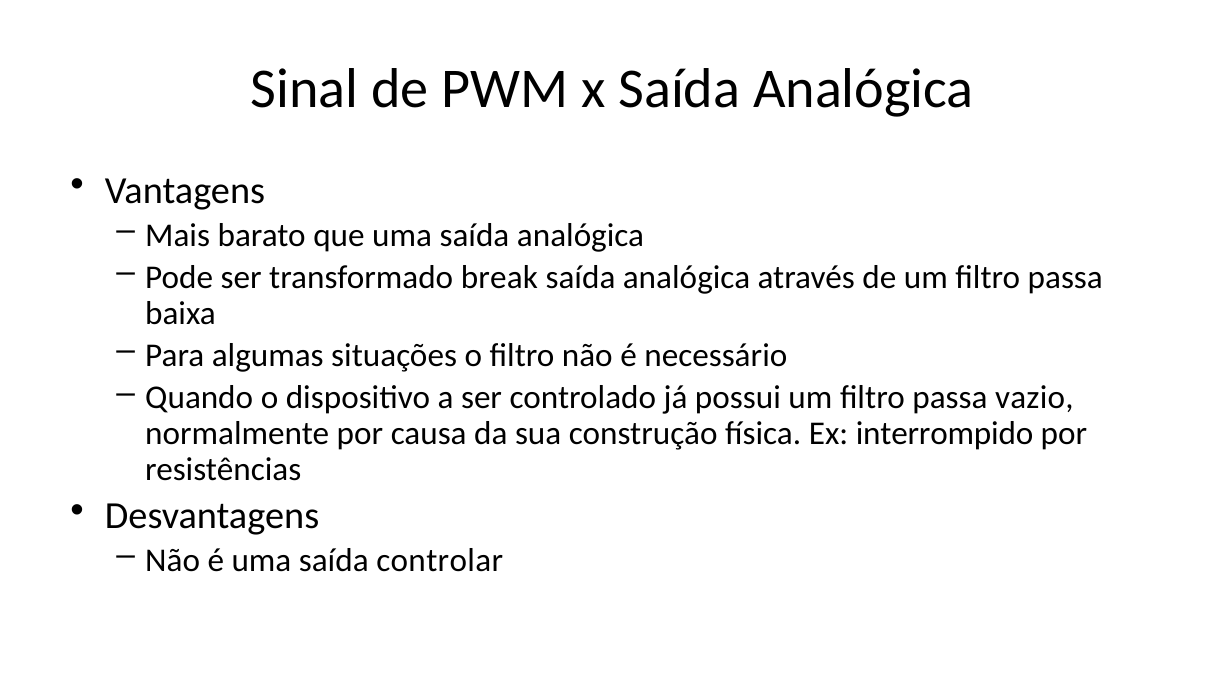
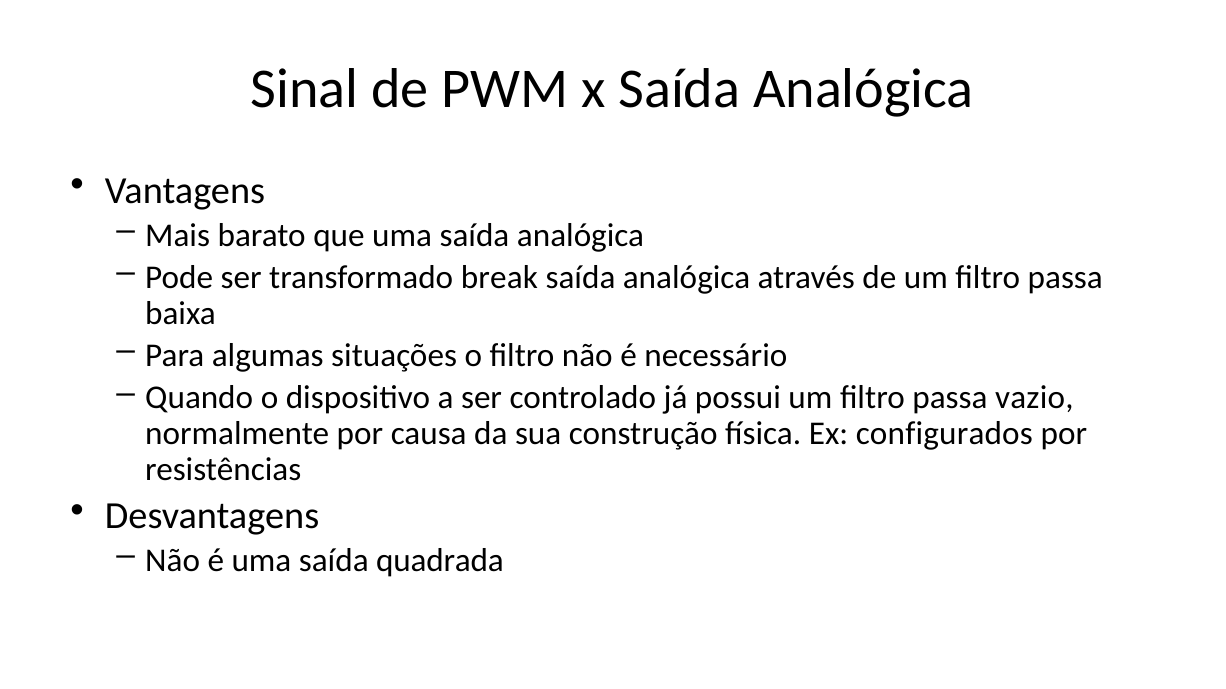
interrompido: interrompido -> configurados (944, 434)
controlar: controlar -> quadrada (440, 561)
